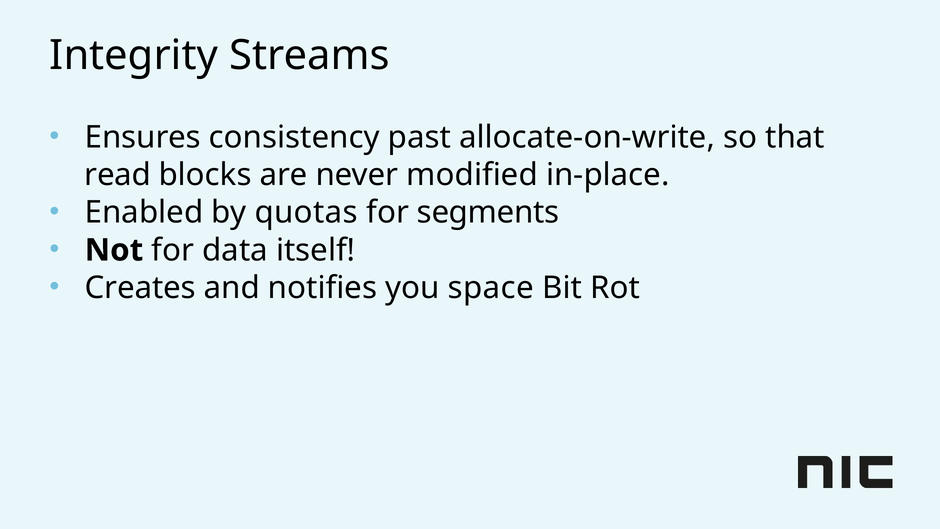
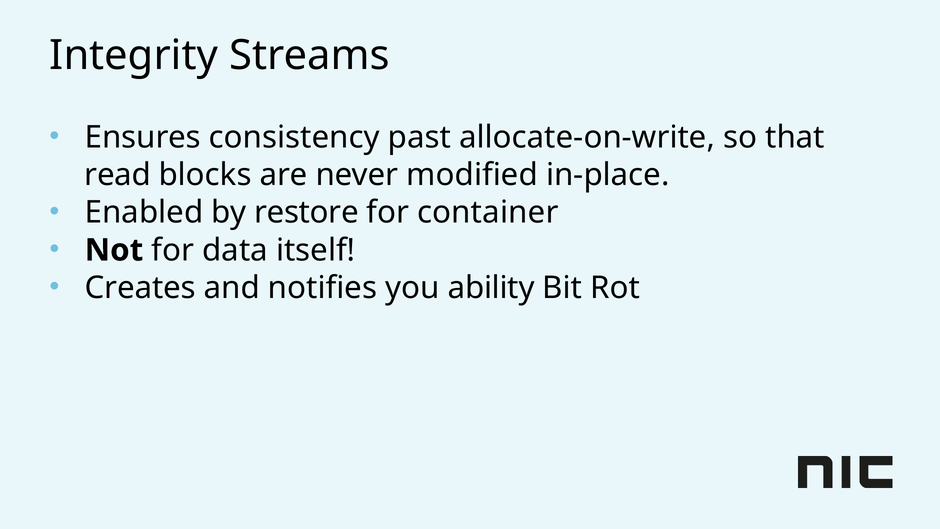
quotas: quotas -> restore (306, 213)
segments: segments -> container (488, 213)
space: space -> ability (491, 288)
